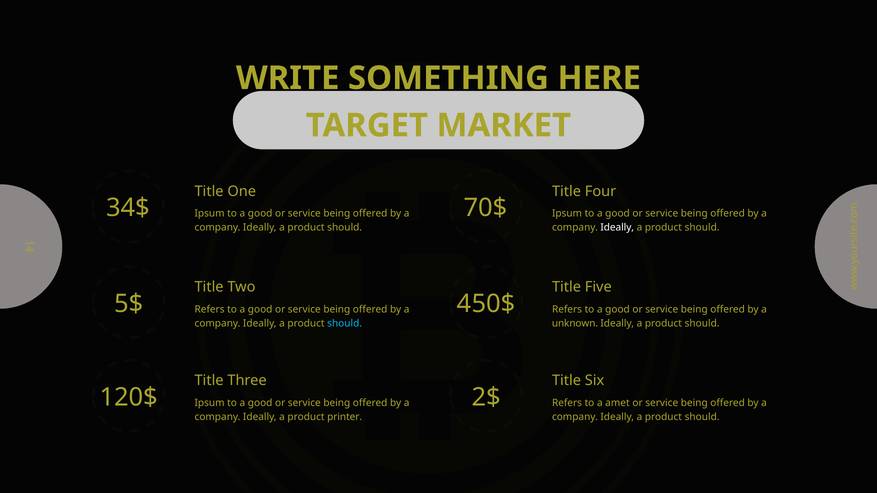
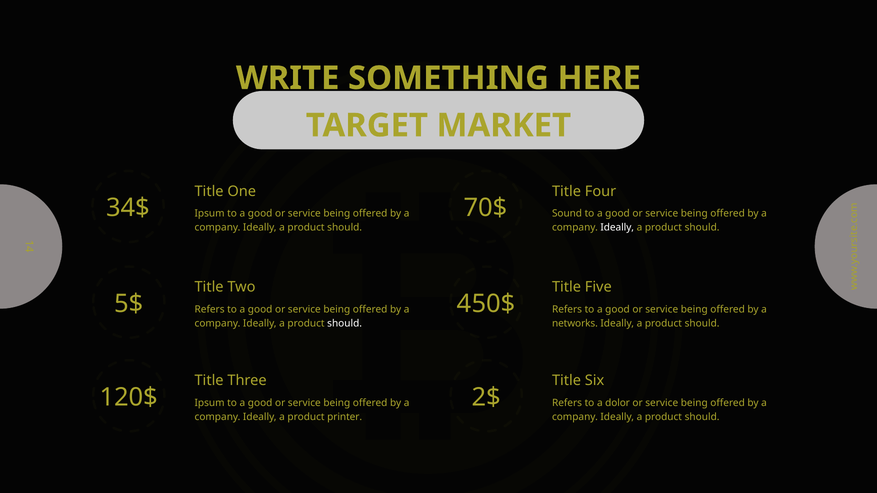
Ipsum: Ipsum -> Sound (567, 214)
should colour: light blue -> white (345, 324)
unknown: unknown -> networks (575, 324)
amet: amet -> dolor (618, 403)
